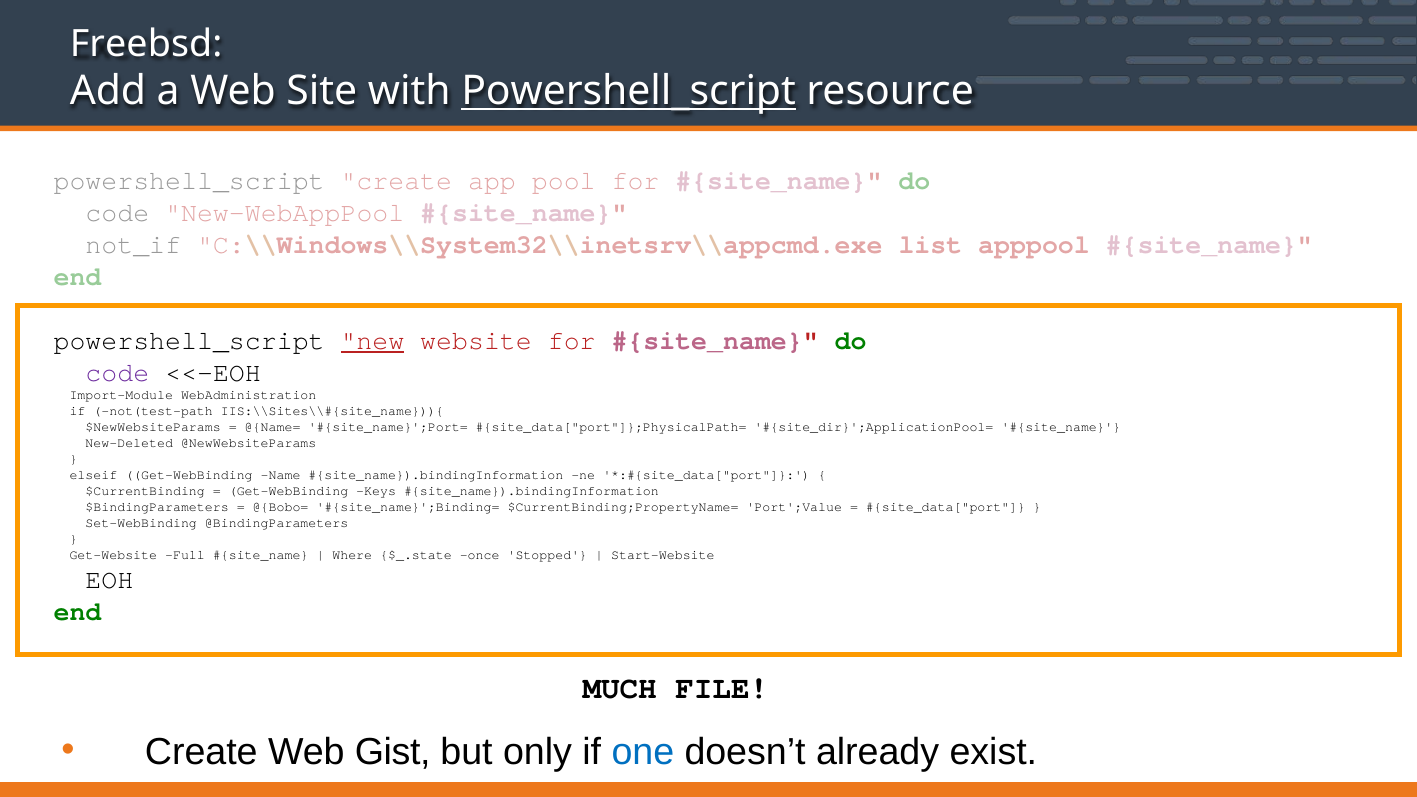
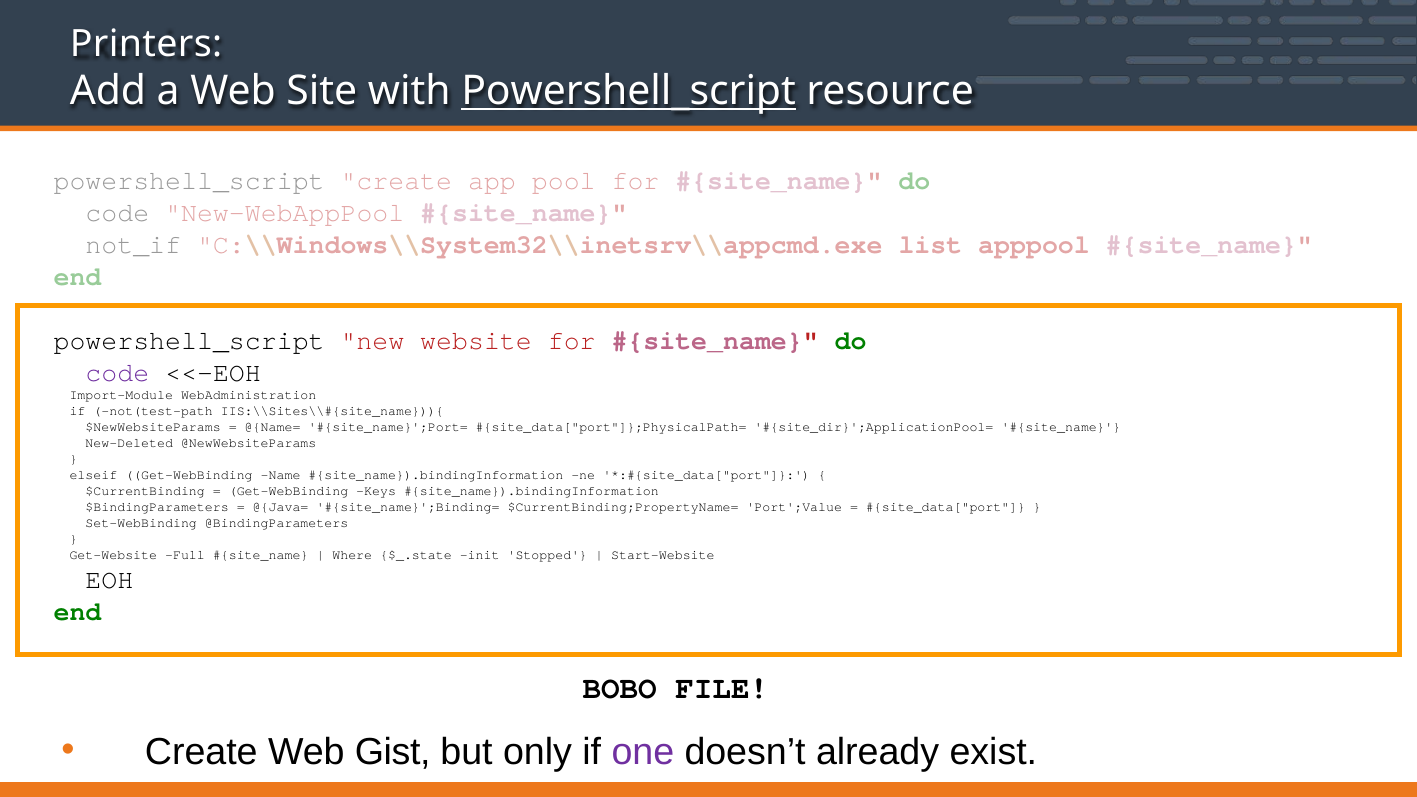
Freebsd: Freebsd -> Printers (146, 44)
new underline: present -> none (372, 341)
@{Bobo=: @{Bobo= -> @{Java= (281, 507)
once: once -> init (480, 555)
MUCH: MUCH -> BOBO (620, 689)
one colour: blue -> purple (643, 752)
